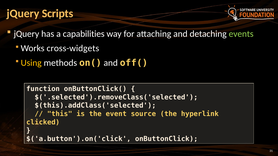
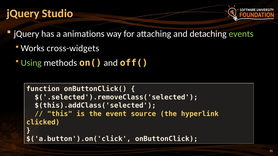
Scripts: Scripts -> Studio (58, 14)
capabilities: capabilities -> animations (84, 34)
Using colour: yellow -> light green (31, 63)
